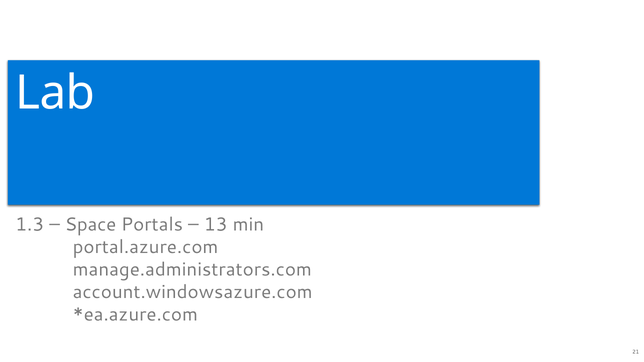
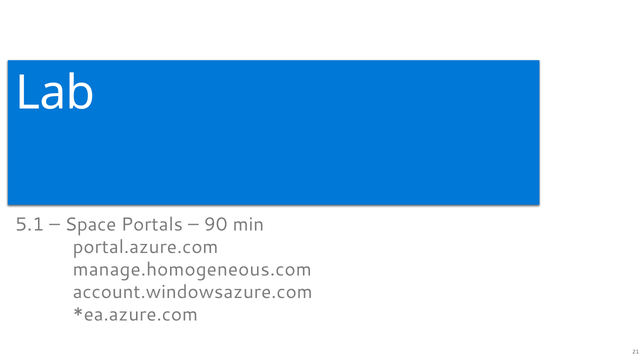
1.3: 1.3 -> 5.1 (30, 225)
13: 13 -> 90 (216, 225)
manage.administrators.com: manage.administrators.com -> manage.homogeneous.com (192, 270)
